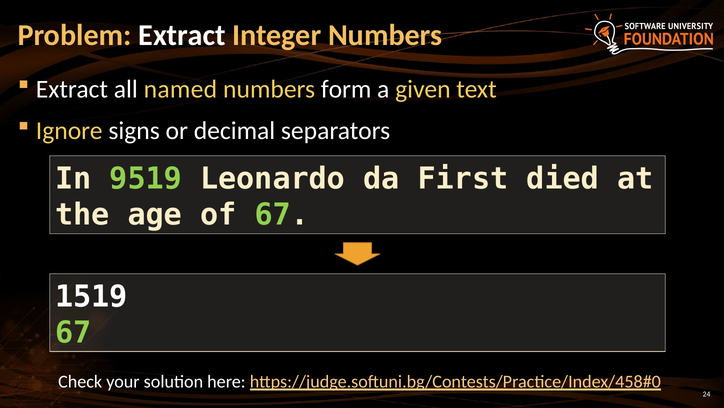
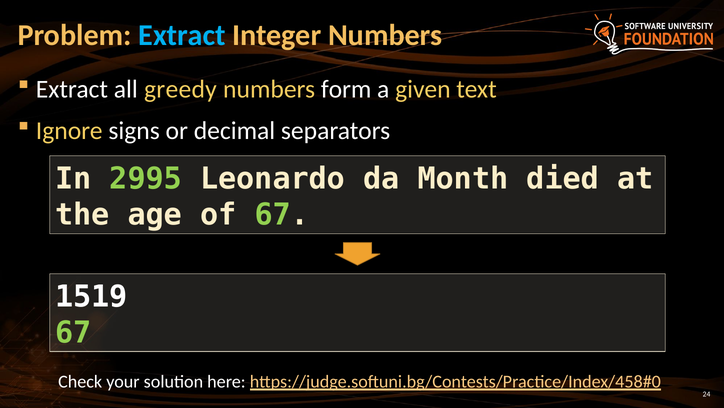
Extract colour: white -> light blue (182, 35)
named: named -> greedy (180, 89)
9519: 9519 -> 2995 (146, 178)
First: First -> Month (463, 178)
